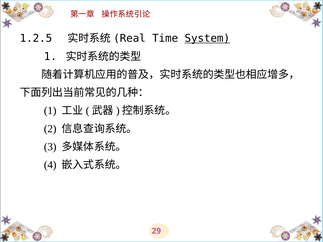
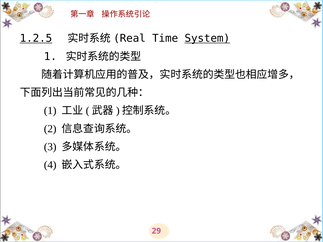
1.2.5 underline: none -> present (36, 38)
